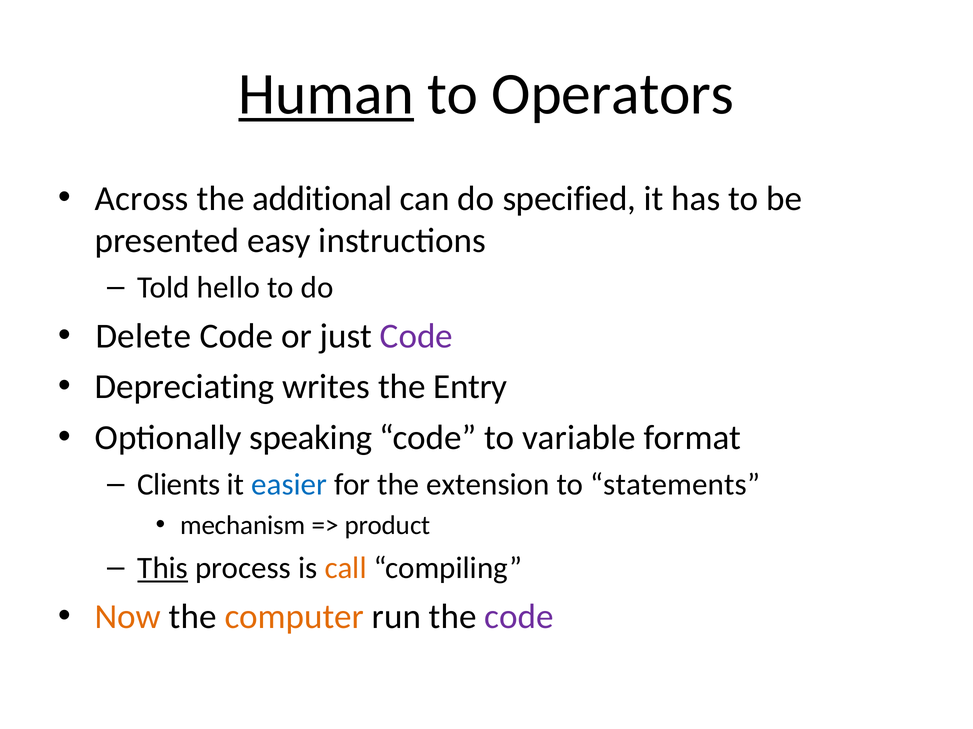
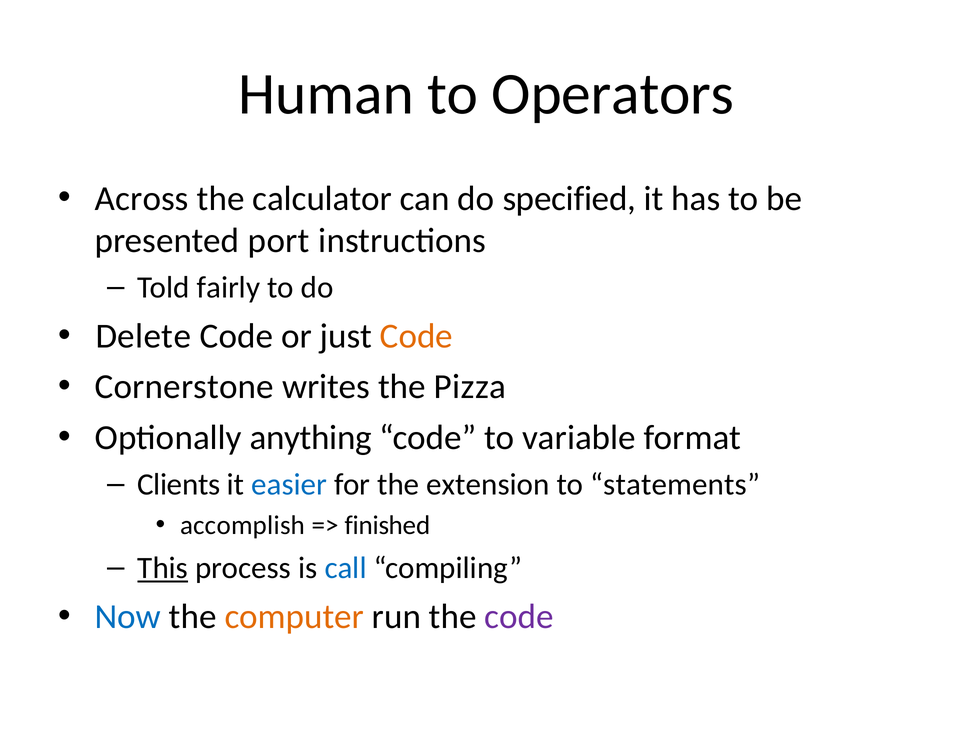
Human underline: present -> none (326, 94)
additional: additional -> calculator (322, 199)
easy: easy -> port (279, 241)
hello: hello -> fairly (228, 288)
Code colour: purple -> orange (416, 336)
Depreciating: Depreciating -> Cornerstone (184, 387)
Entry: Entry -> Pizza (470, 387)
speaking: speaking -> anything (311, 438)
mechanism: mechanism -> accomplish (243, 526)
product: product -> finished (387, 526)
call colour: orange -> blue (346, 569)
Now colour: orange -> blue (128, 617)
